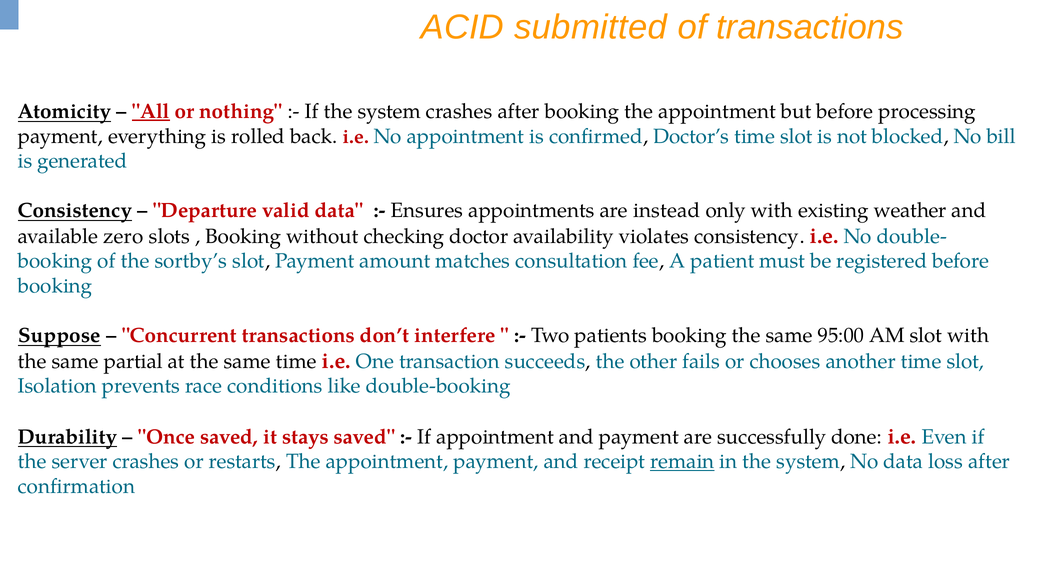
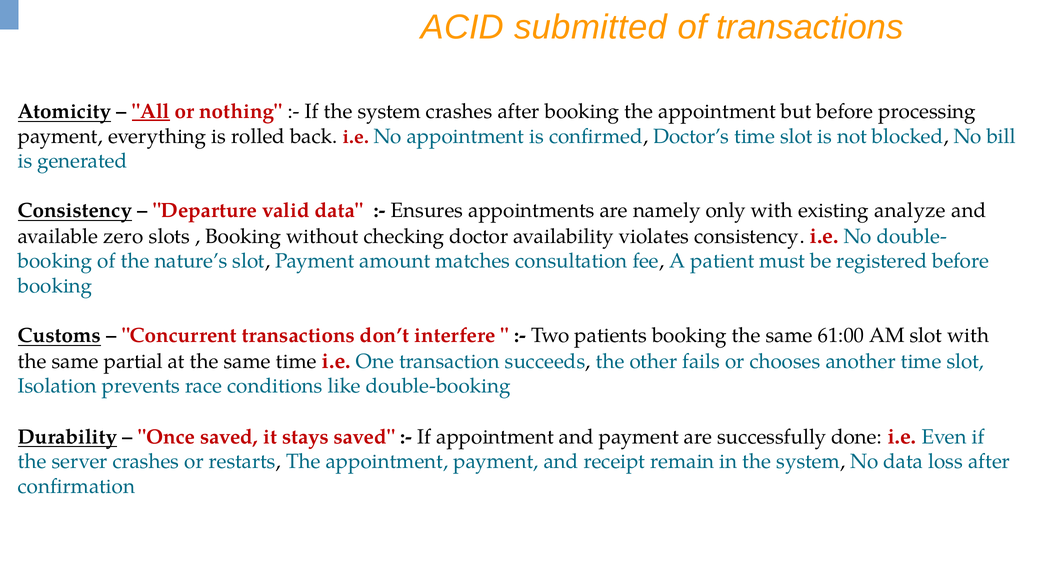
instead: instead -> namely (667, 210)
weather: weather -> analyze (910, 210)
sortby’s: sortby’s -> nature’s (191, 261)
Suppose: Suppose -> Customs (59, 335)
95:00: 95:00 -> 61:00 (841, 335)
remain underline: present -> none (682, 462)
